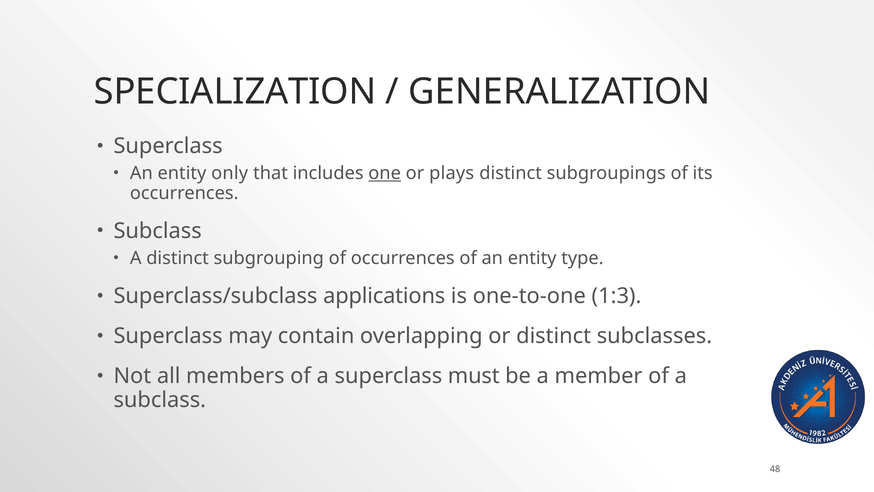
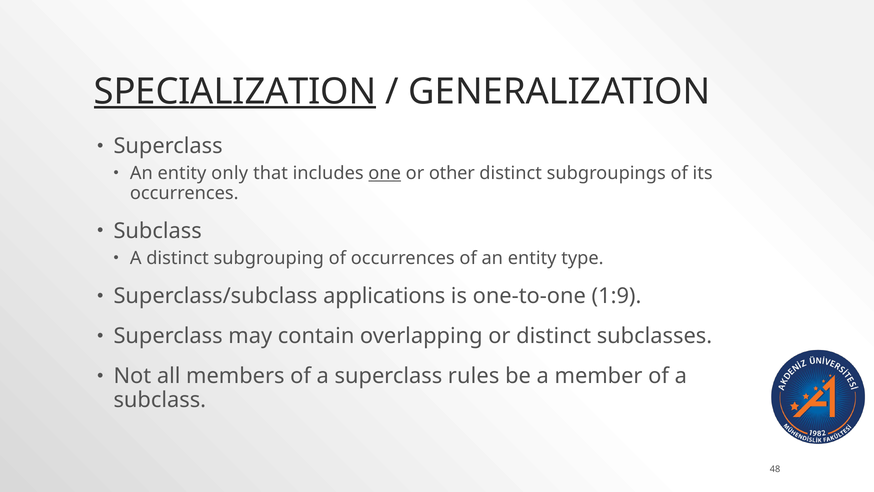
SPECIALIZATION underline: none -> present (235, 92)
plays: plays -> other (452, 173)
1:3: 1:3 -> 1:9 (617, 296)
must: must -> rules (474, 376)
